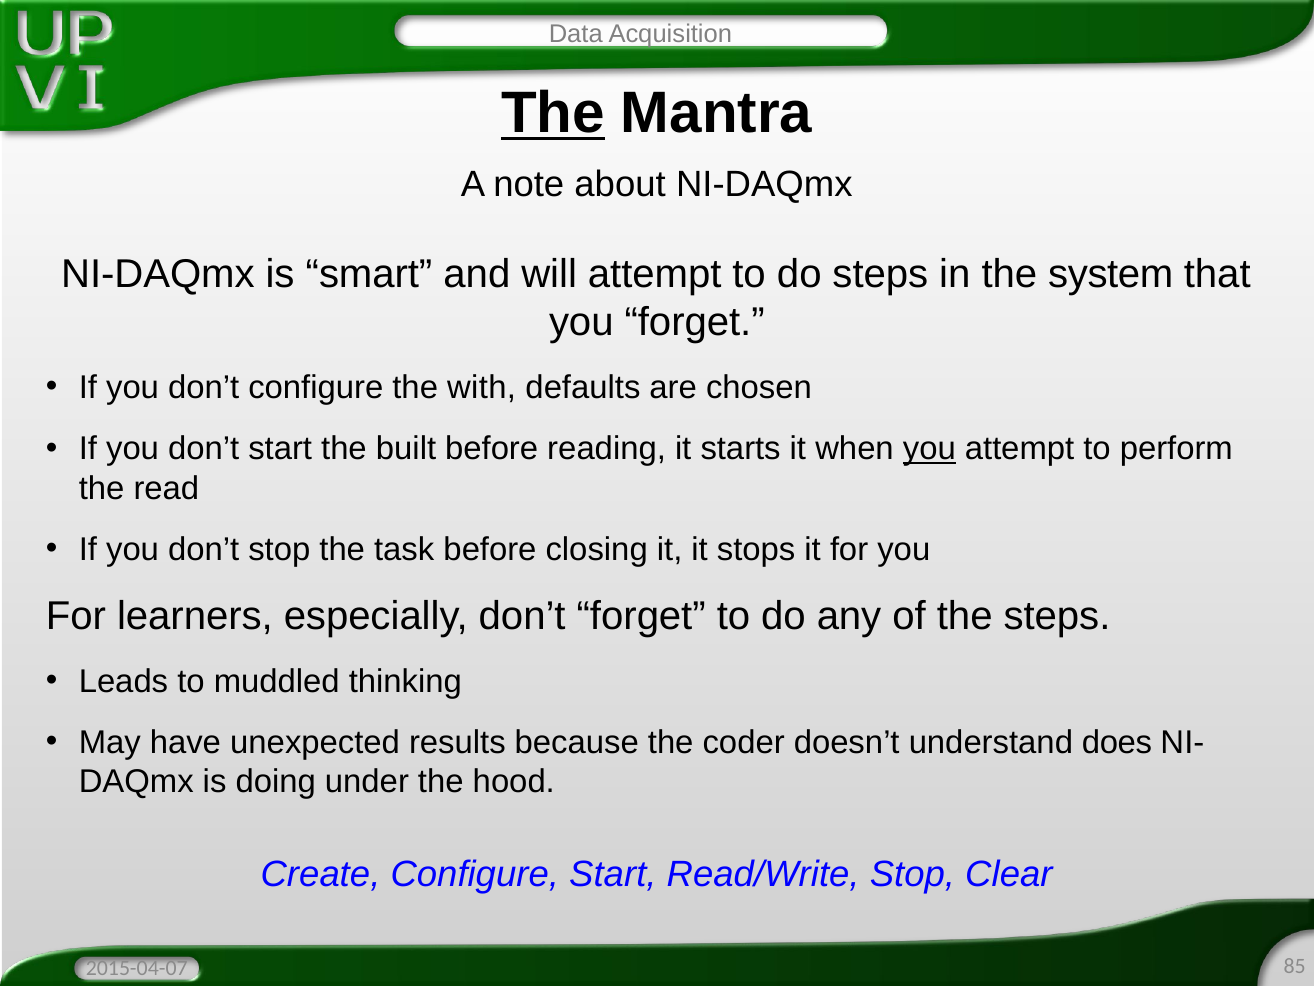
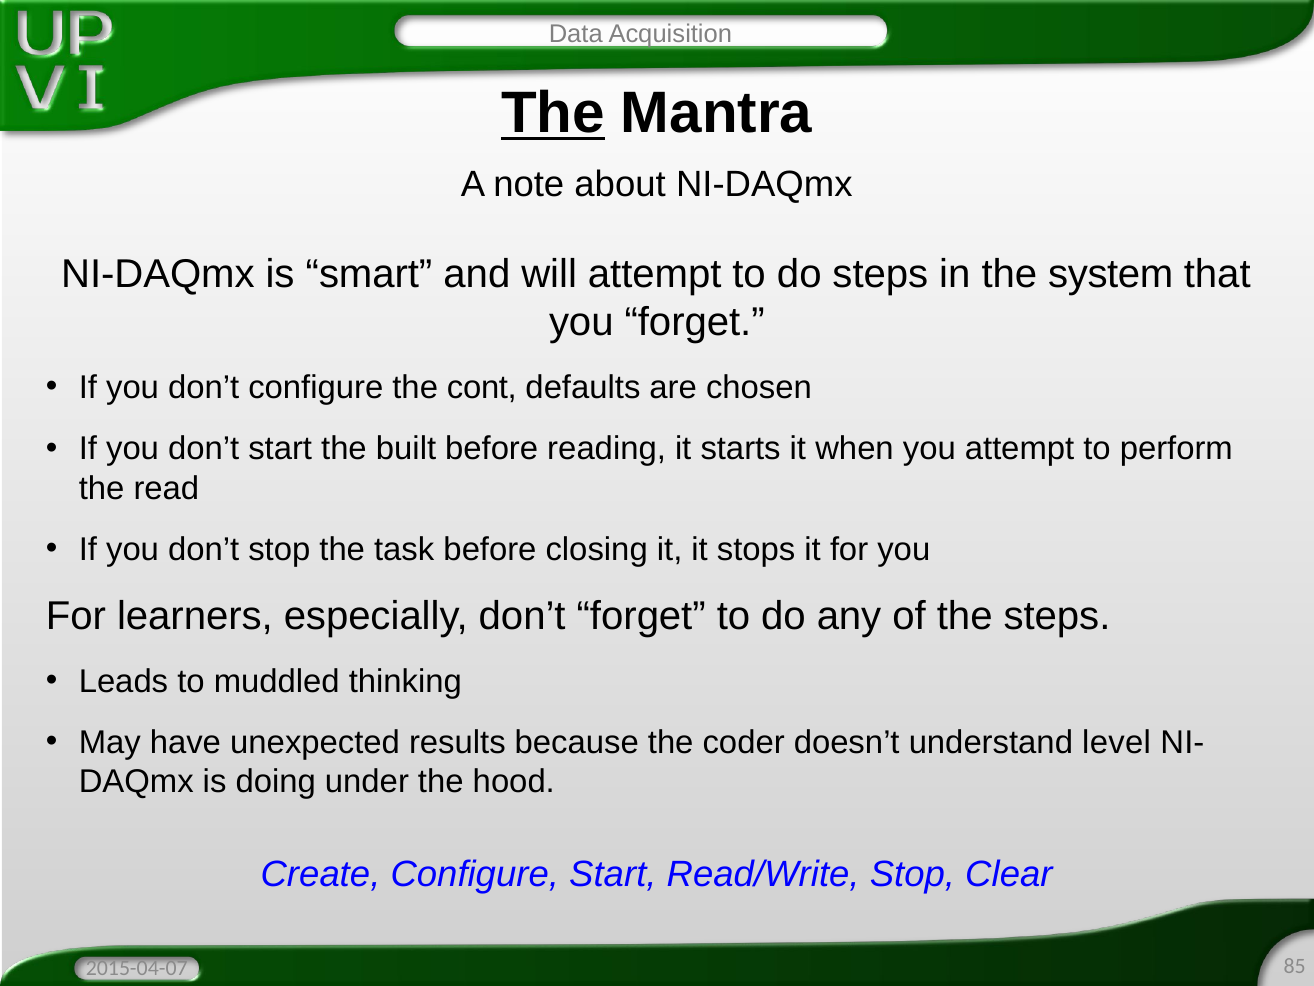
with: with -> cont (482, 388)
you underline: present -> none (929, 449)
does: does -> level (1117, 742)
